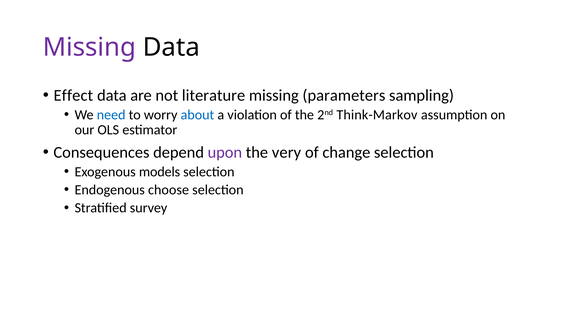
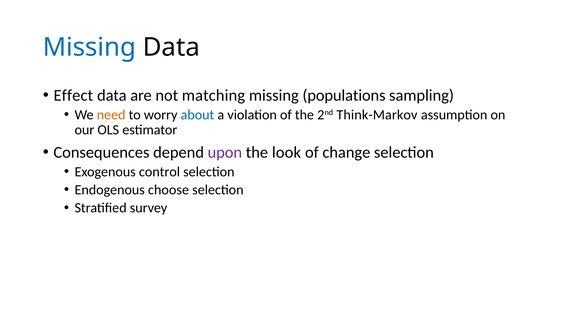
Missing colour: purple -> blue (90, 47)
literature: literature -> matching (213, 95)
parameters: parameters -> populations (344, 95)
need colour: blue -> orange (111, 115)
very: very -> look (286, 152)
models: models -> control (159, 172)
